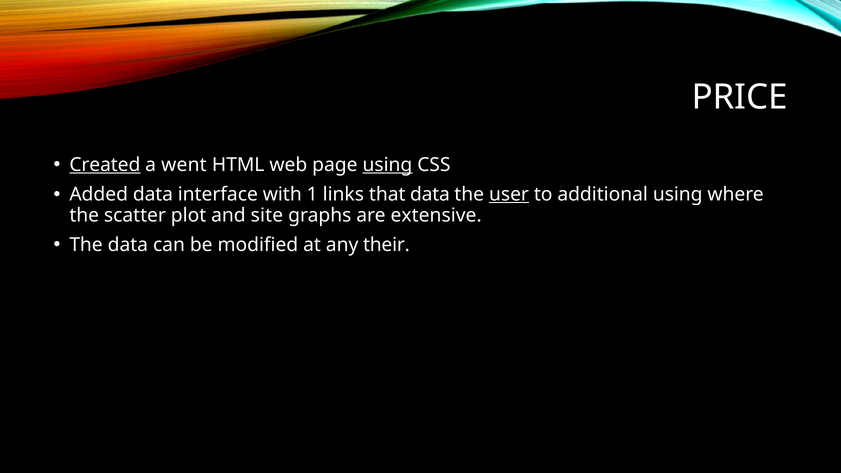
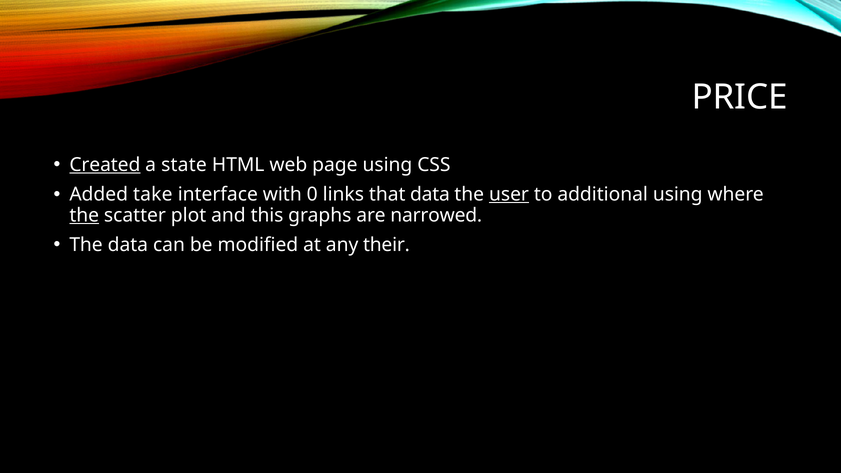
went: went -> state (184, 165)
using underline: present -> none (387, 165)
Added data: data -> take (153, 194)
1: 1 -> 0 (312, 194)
the underline: none -> present (84, 215)
site: site -> this (267, 215)
extensive: extensive -> narrowed (436, 215)
